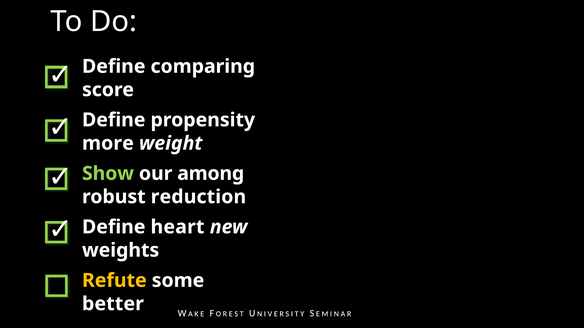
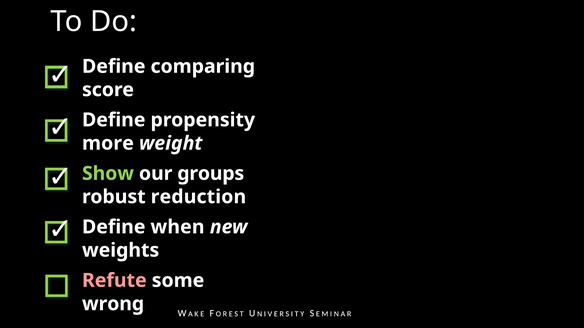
among: among -> groups (211, 174)
heart: heart -> when (178, 227)
Refute colour: yellow -> pink (114, 281)
better: better -> wrong (113, 304)
